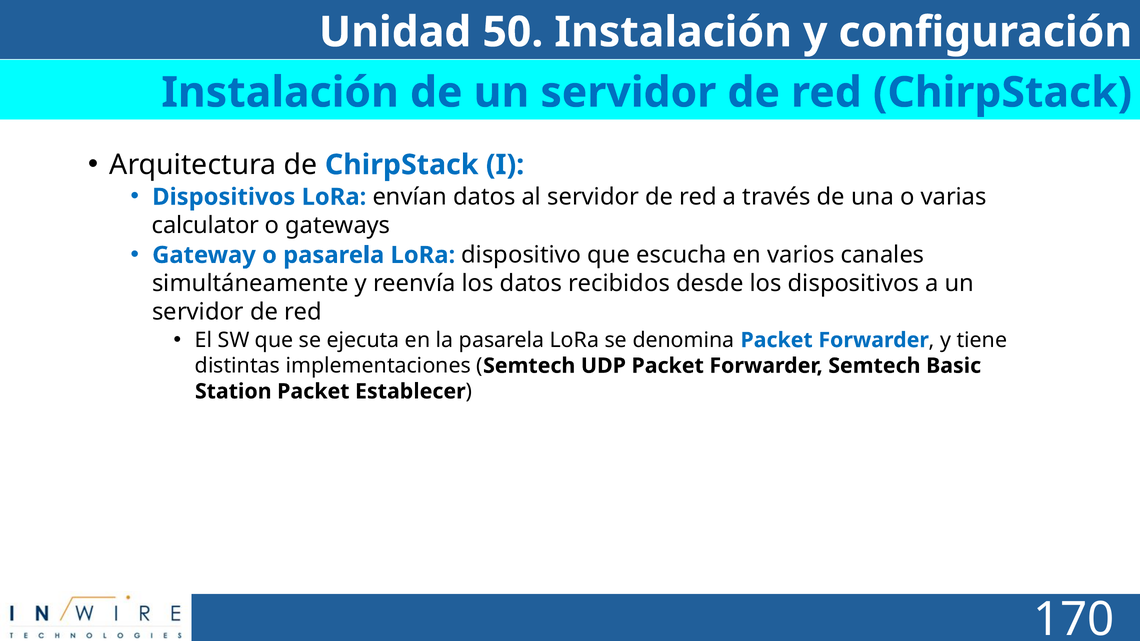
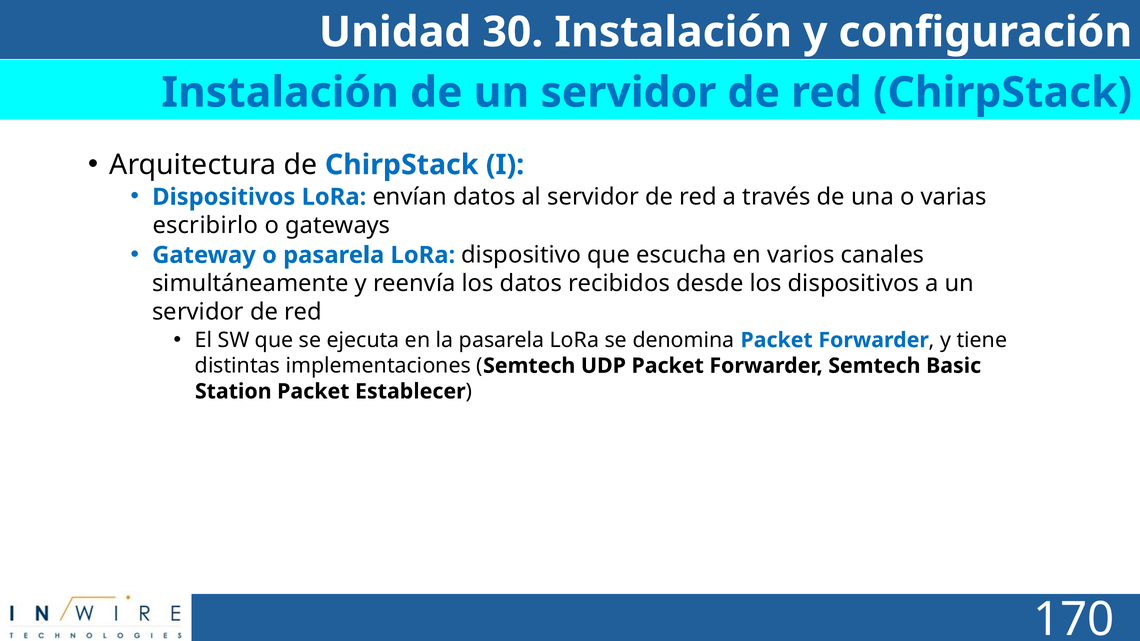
50: 50 -> 30 (513, 32)
calculator: calculator -> escribirlo (205, 226)
